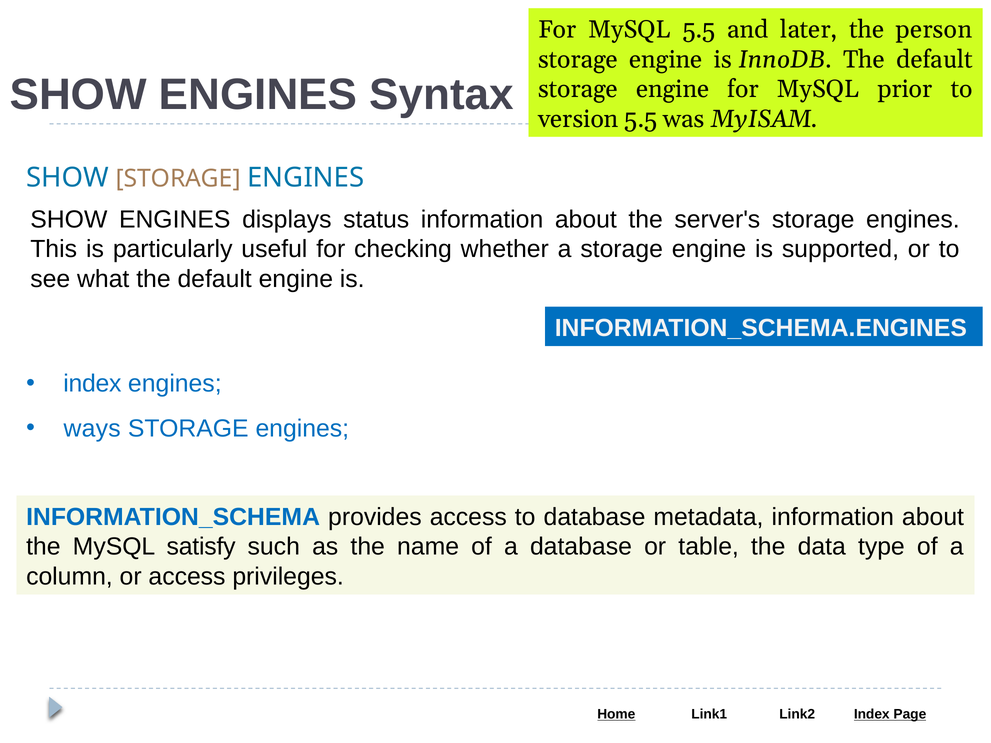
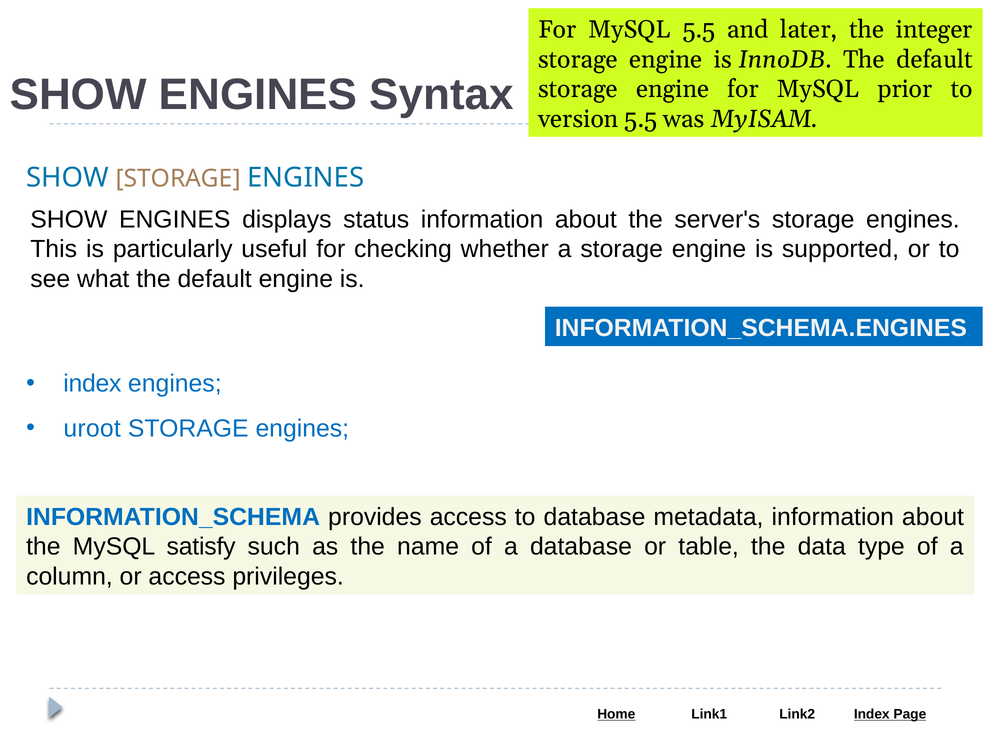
person: person -> integer (934, 30)
ways: ways -> uroot (92, 429)
